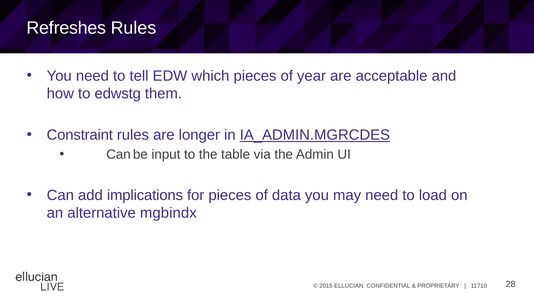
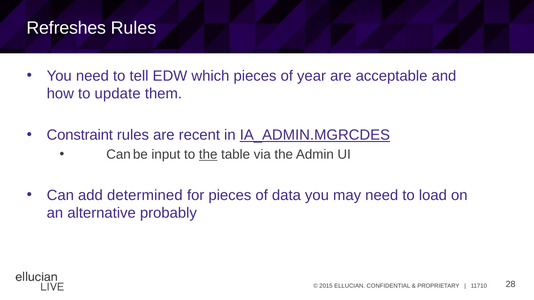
edwstg: edwstg -> update (118, 94)
longer: longer -> recent (199, 135)
the underline: none -> present (208, 155)
implications: implications -> determined (145, 195)
mgbindx: mgbindx -> probably (168, 213)
